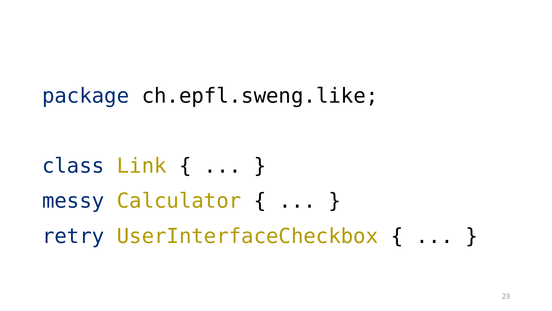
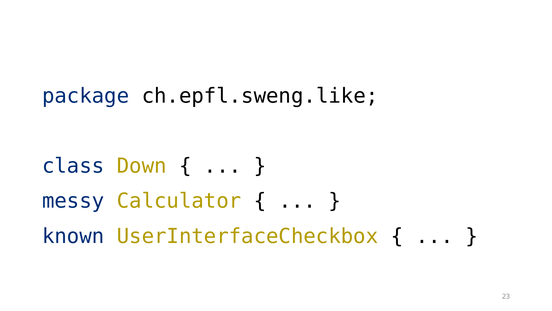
Link: Link -> Down (142, 166)
retry: retry -> known (73, 236)
